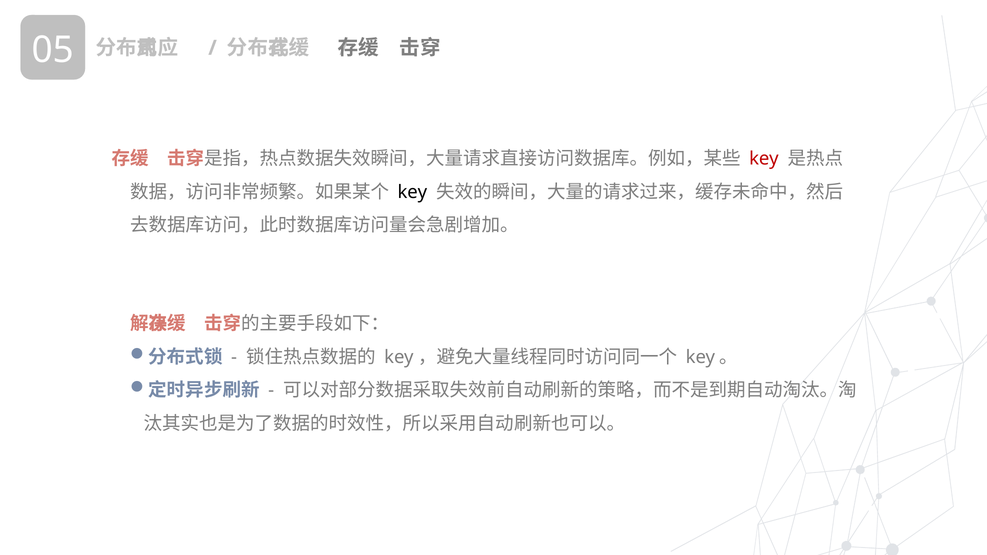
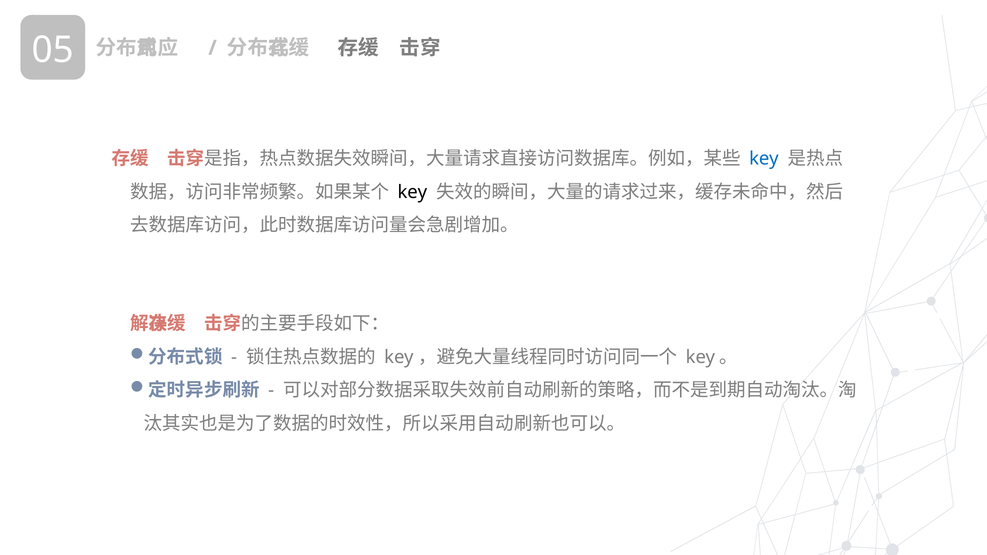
key colour: red -> blue (764, 159)
